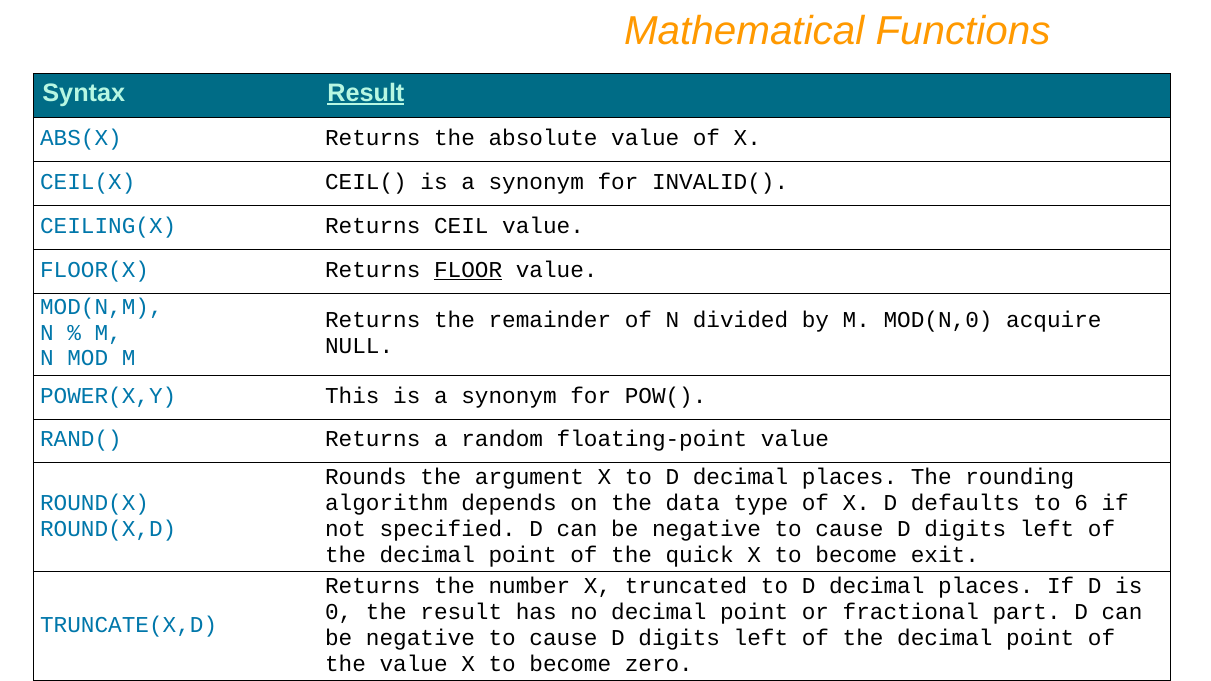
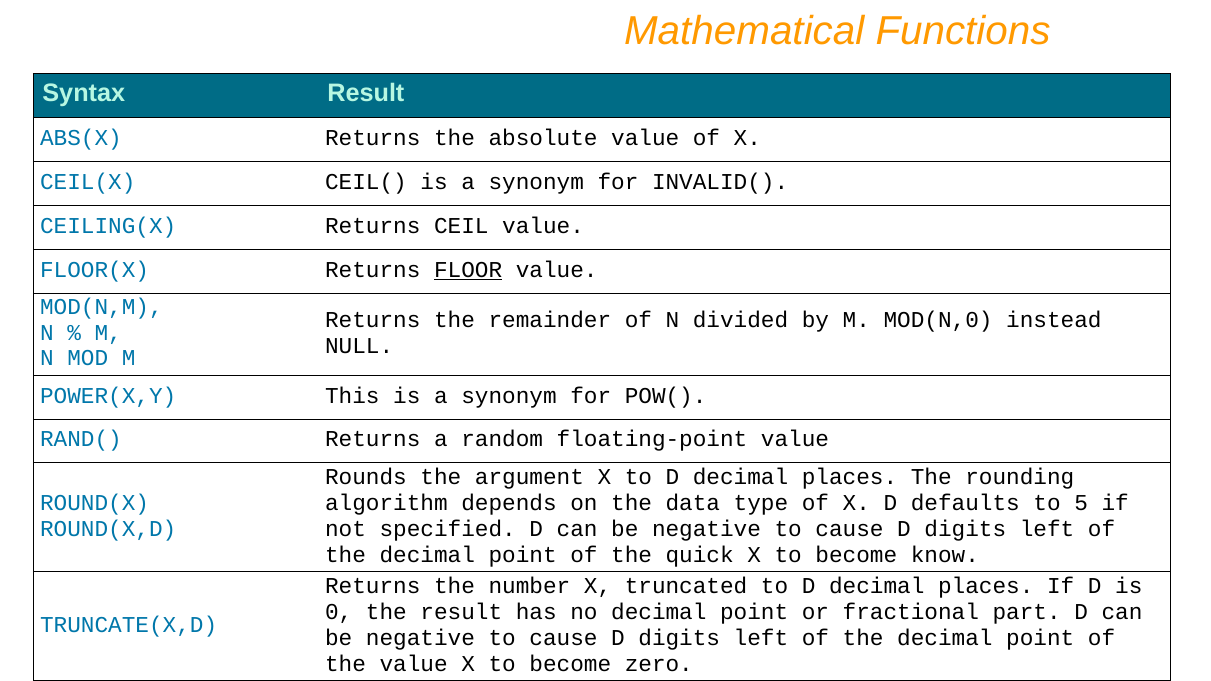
Result underline: present -> none (366, 93)
acquire: acquire -> instead (1054, 320)
6: 6 -> 5 (1081, 503)
exit: exit -> know (945, 555)
